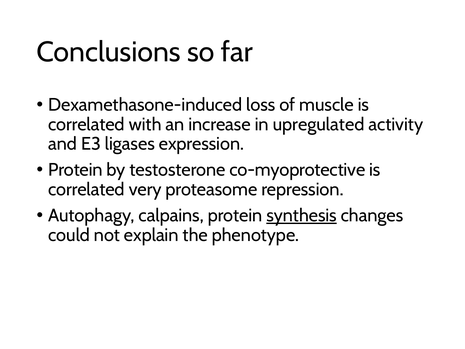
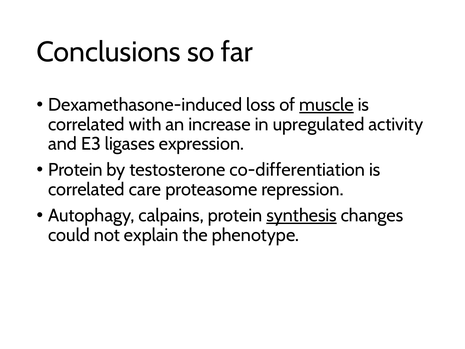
muscle underline: none -> present (327, 105)
co-myoprotective: co-myoprotective -> co-differentiation (297, 170)
very: very -> care (145, 189)
